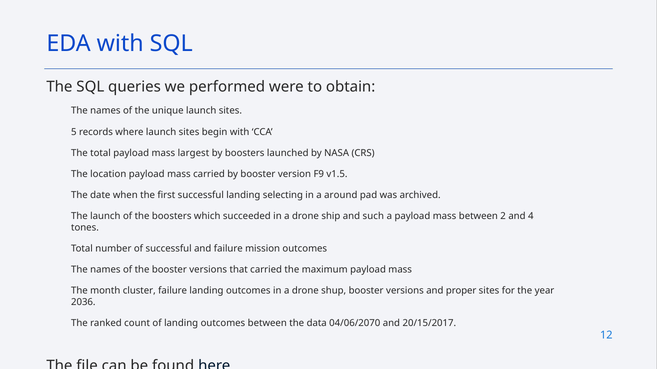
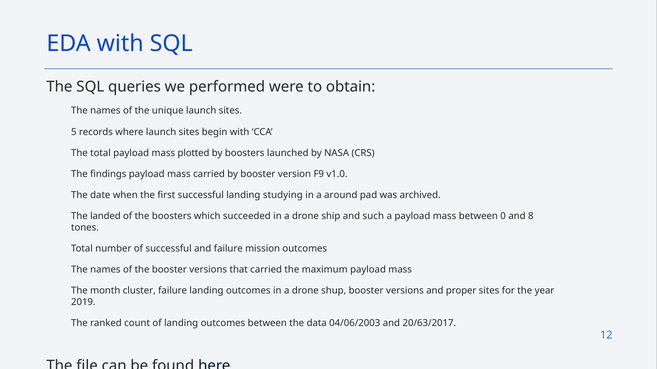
largest: largest -> plotted (194, 153)
location: location -> findings (108, 174)
v1.5: v1.5 -> v1.0 (337, 174)
selecting: selecting -> studying (283, 195)
The launch: launch -> landed (105, 216)
2: 2 -> 0 (503, 216)
4: 4 -> 8 (531, 216)
2036: 2036 -> 2019 (83, 303)
04/06/2070: 04/06/2070 -> 04/06/2003 (355, 324)
20/15/2017: 20/15/2017 -> 20/63/2017 (429, 324)
